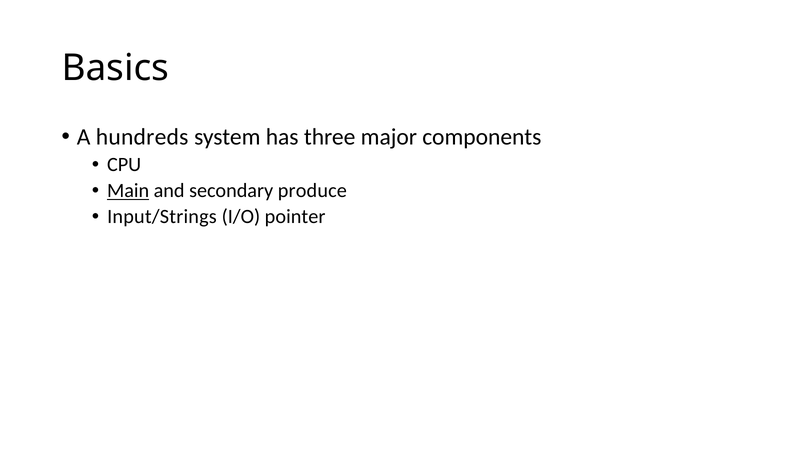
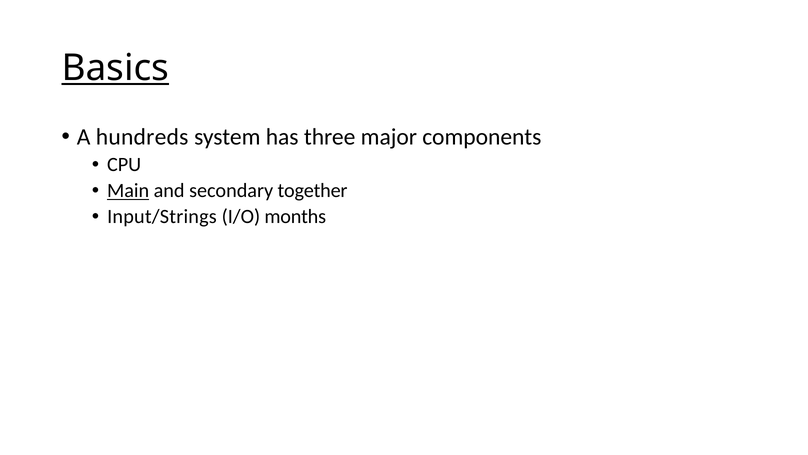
Basics underline: none -> present (115, 68)
produce: produce -> together (313, 190)
pointer: pointer -> months (295, 216)
